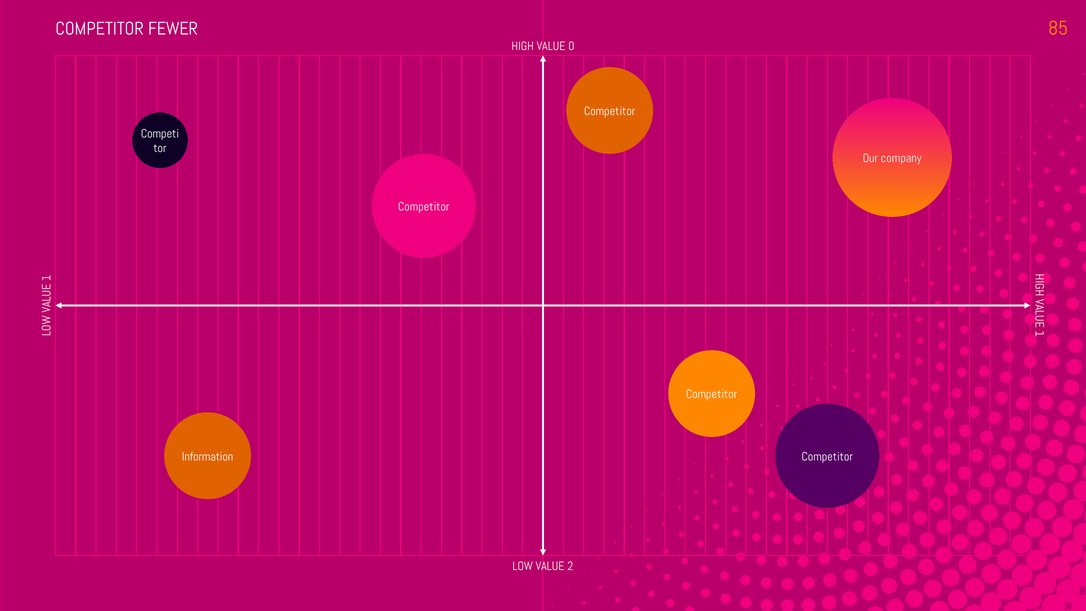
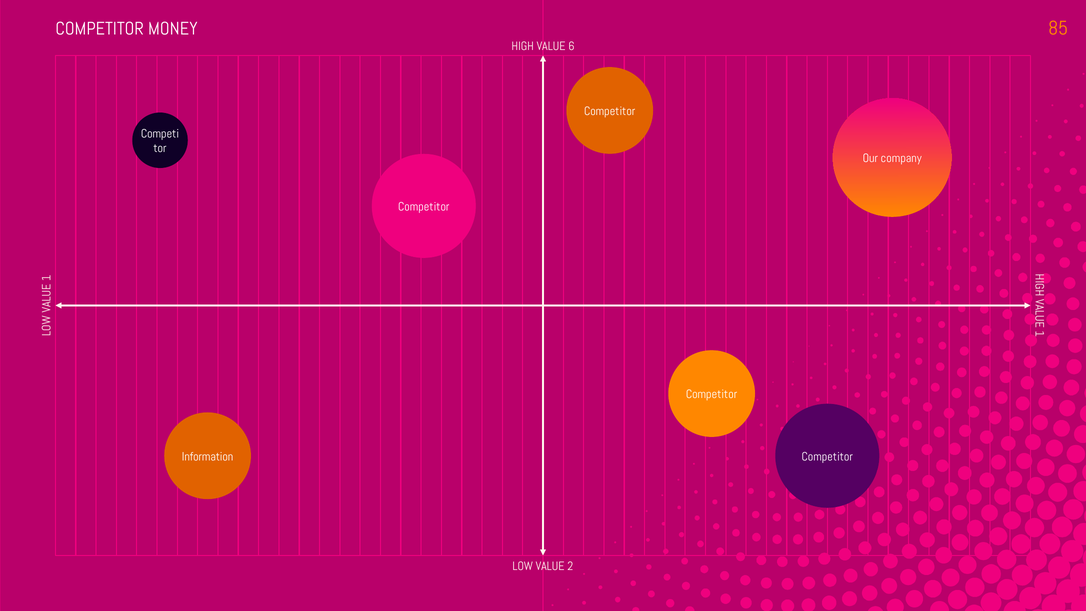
FEWER: FEWER -> MONEY (173, 29)
0: 0 -> 6 (571, 46)
